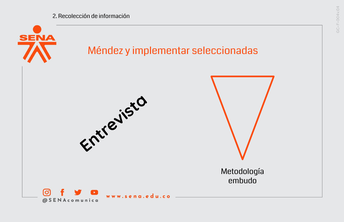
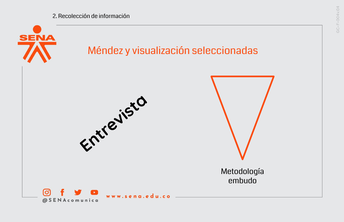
implementar: implementar -> visualización (161, 51)
